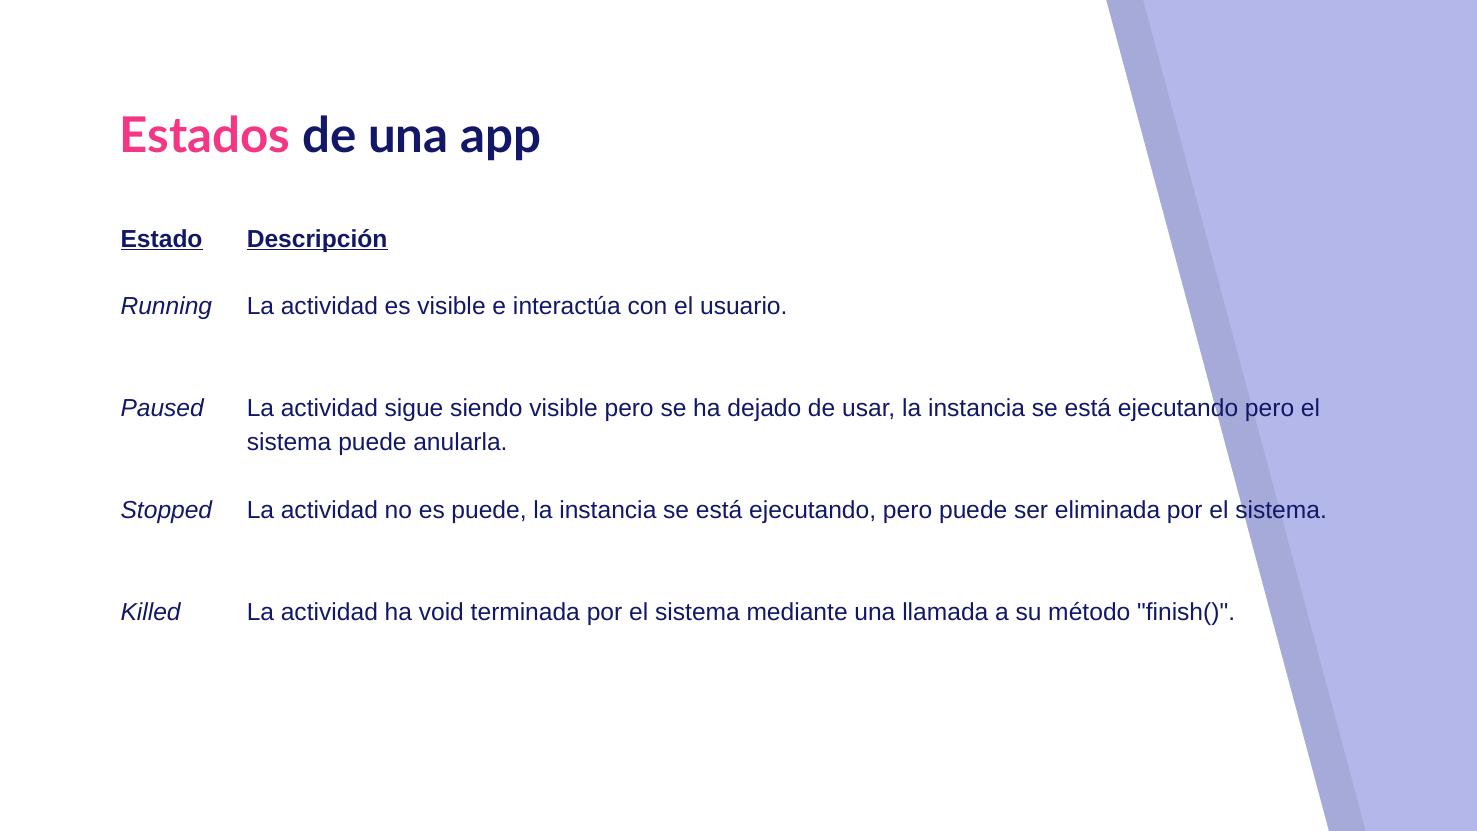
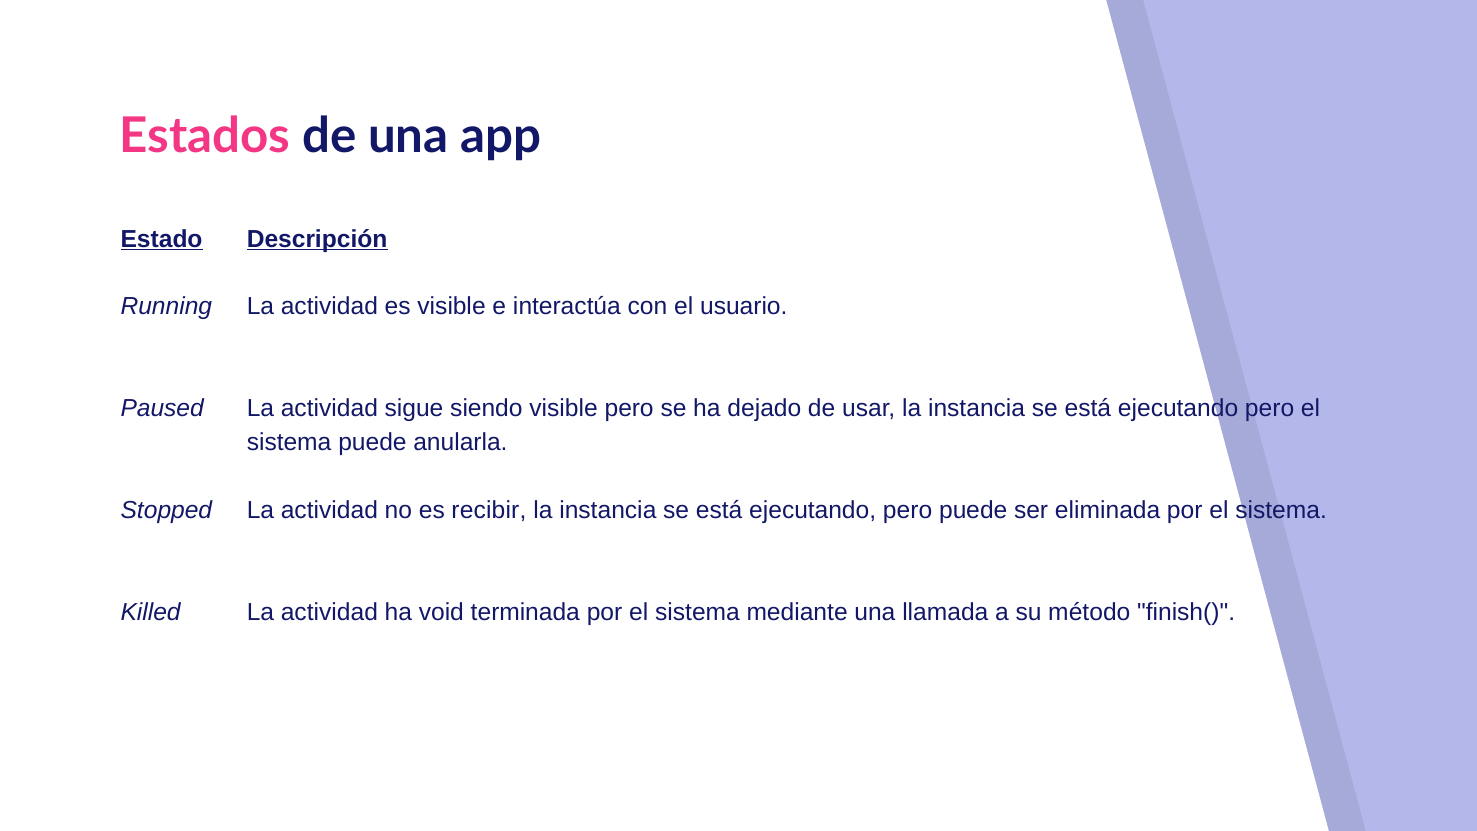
es puede: puede -> recibir (489, 511)
